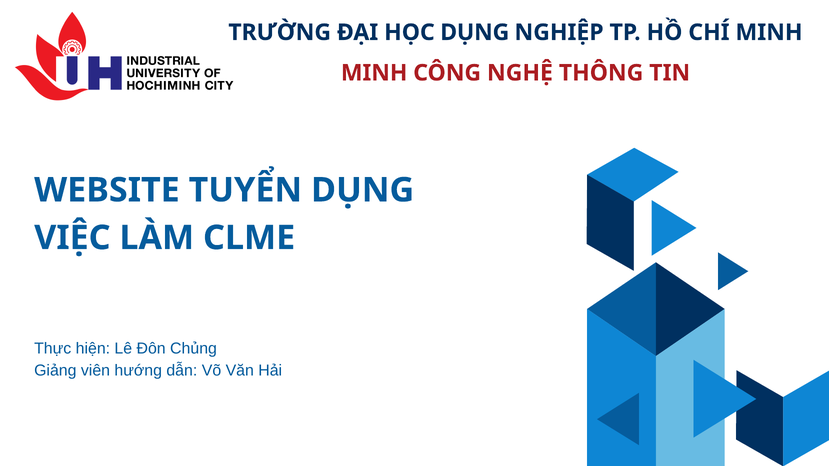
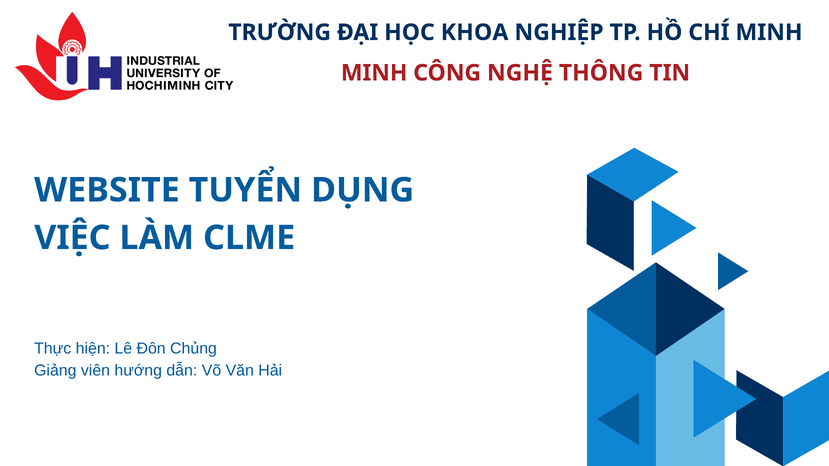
HỌC DỤNG: DỤNG -> KHOA (475, 32)
